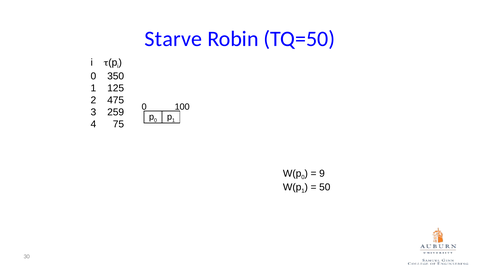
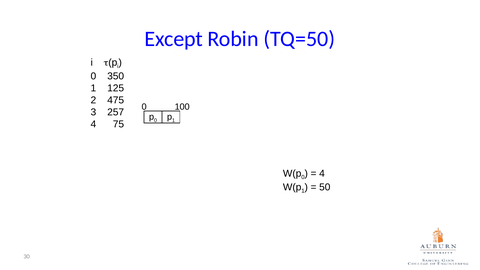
Starve: Starve -> Except (174, 39)
259: 259 -> 257 (116, 112)
9: 9 -> 4 (322, 173)
